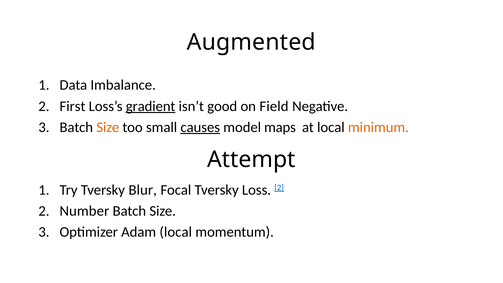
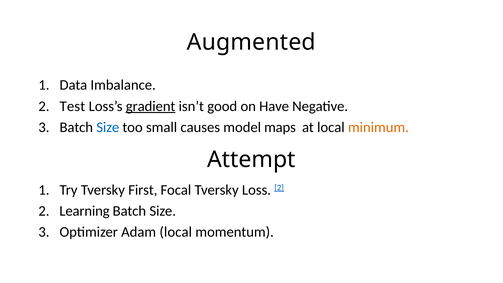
First: First -> Test (72, 106)
Field: Field -> Have (274, 106)
Size colour: orange -> blue (108, 127)
causes underline: present -> none (200, 127)
Blur: Blur -> First (143, 190)
Number: Number -> Learning (85, 211)
